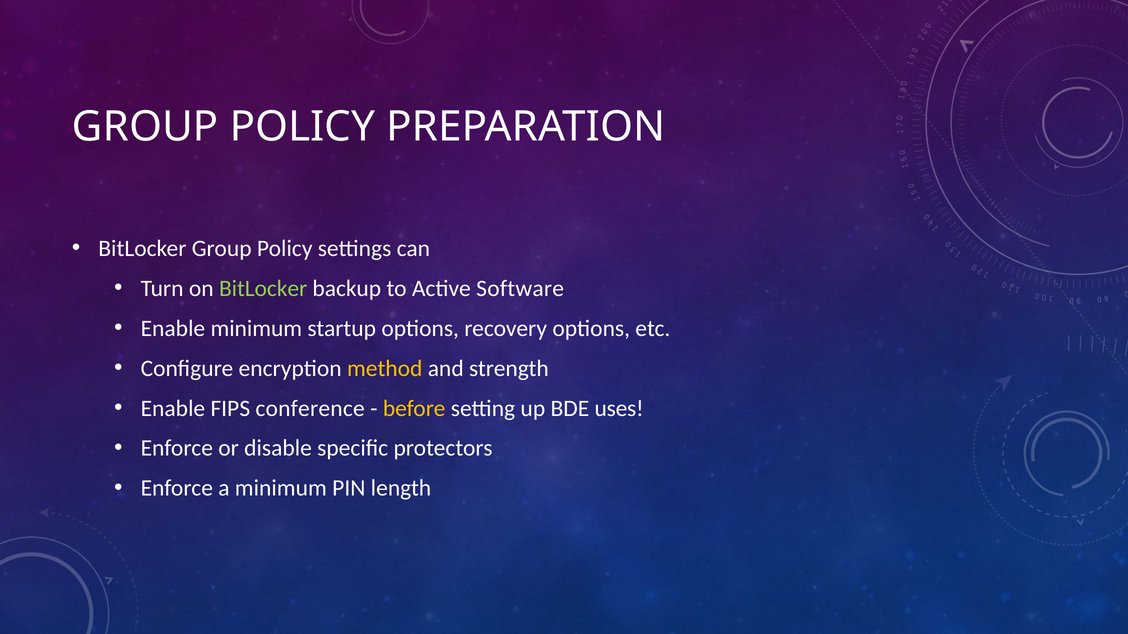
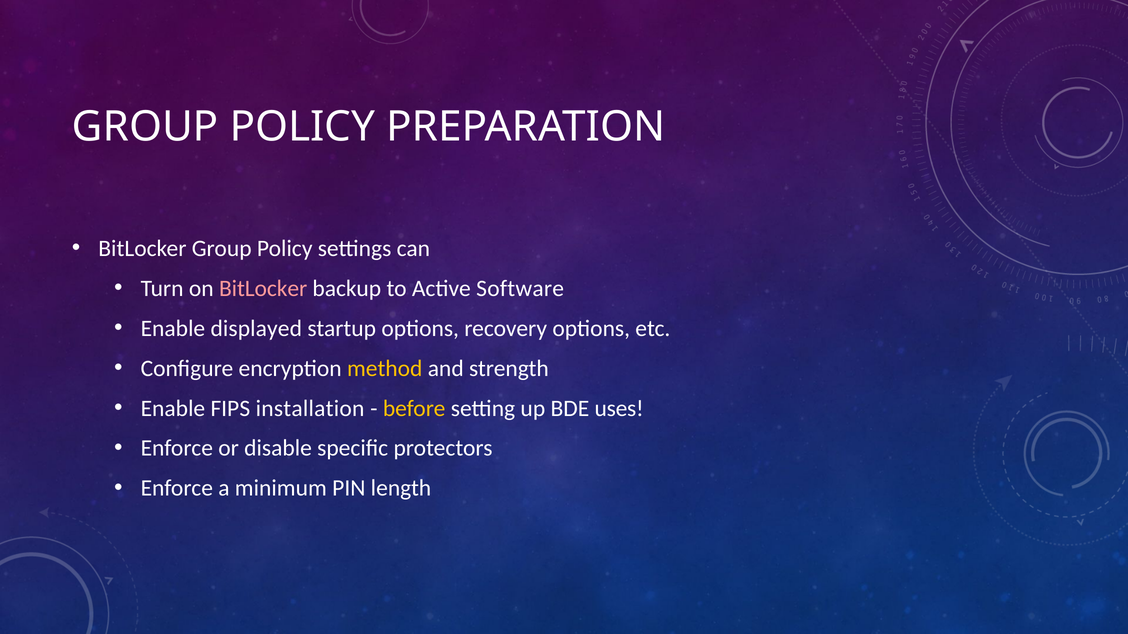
BitLocker colour: light green -> pink (263, 289)
Enable minimum: minimum -> displayed (256, 329)
conference: conference -> installation (310, 409)
